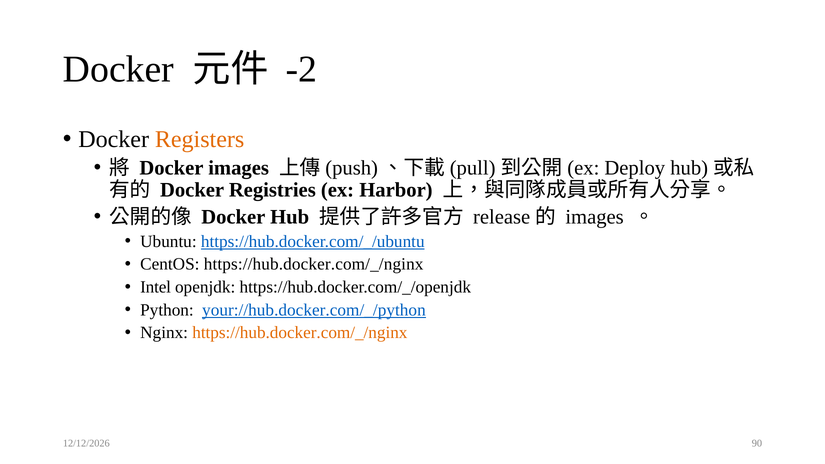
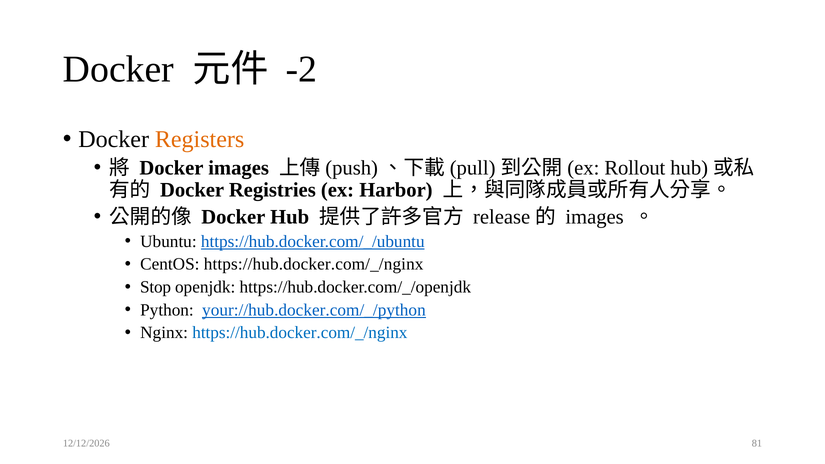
Deploy: Deploy -> Rollout (635, 168)
Intel: Intel -> Stop (156, 287)
https://hub.docker.com/_/nginx colour: orange -> blue (300, 333)
90: 90 -> 81 (757, 443)
